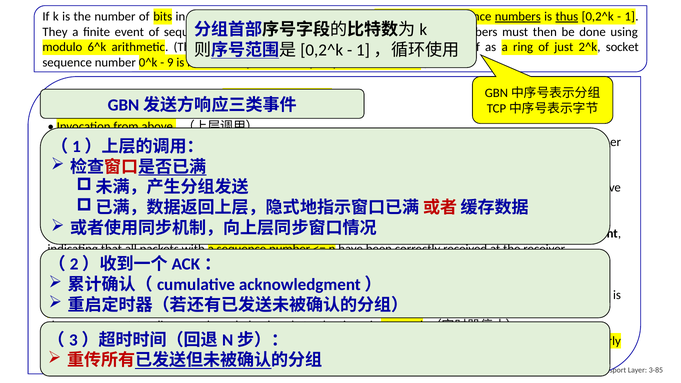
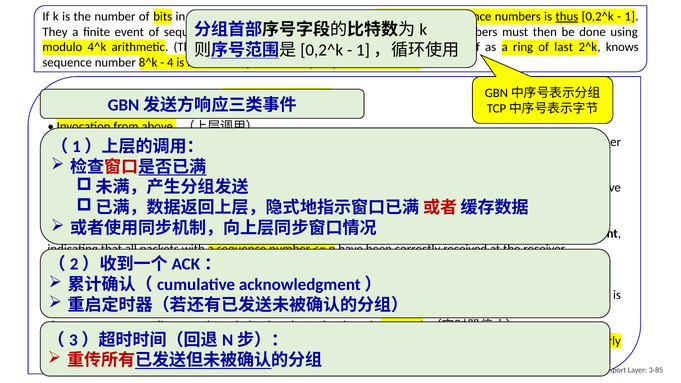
numbers underline: present -> none (518, 17)
6^k: 6^k -> 4^k (97, 47)
just: just -> last (564, 47)
socket: socket -> knows (622, 47)
0^k: 0^k -> 8^k (148, 63)
9: 9 -> 4 (170, 63)
